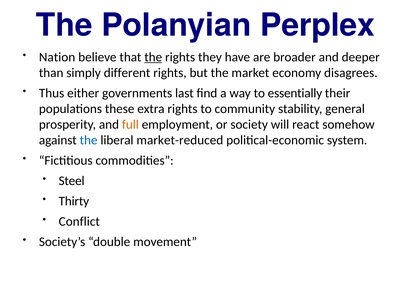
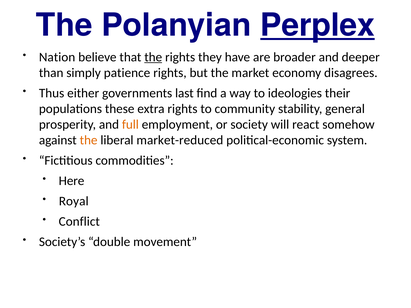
Perplex underline: none -> present (318, 25)
different: different -> patience (127, 73)
essentially: essentially -> ideologies (295, 93)
the colour: blue -> orange (89, 140)
Steel: Steel -> Here (72, 181)
Thirty: Thirty -> Royal (74, 201)
